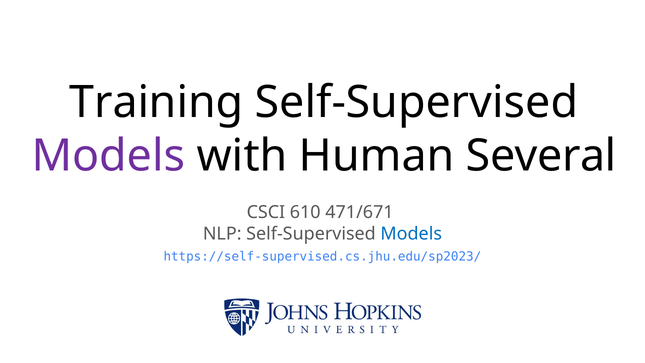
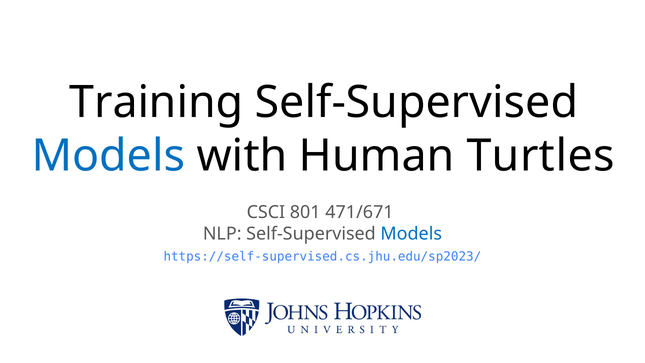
Models colour: purple -> blue (108, 156)
Several: Several -> Turtles (541, 156)
610: 610 -> 801 (305, 212)
